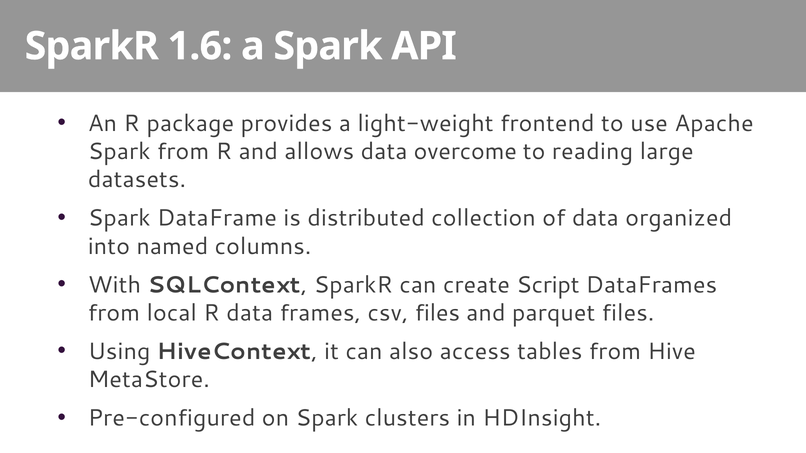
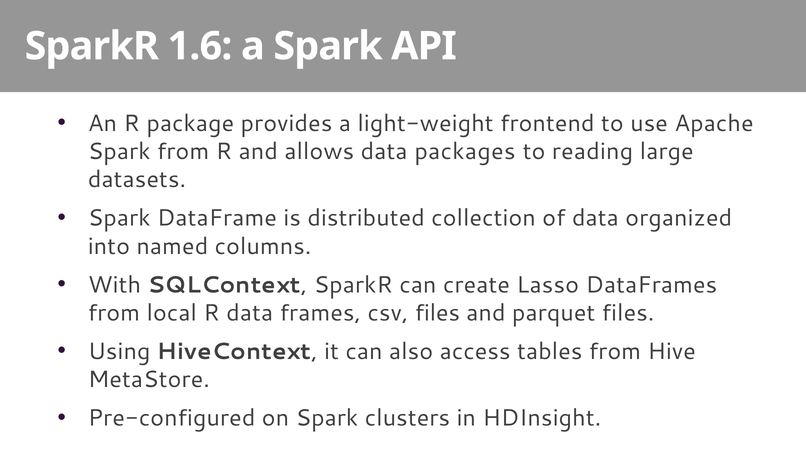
overcome: overcome -> packages (465, 152)
Script: Script -> Lasso (548, 285)
